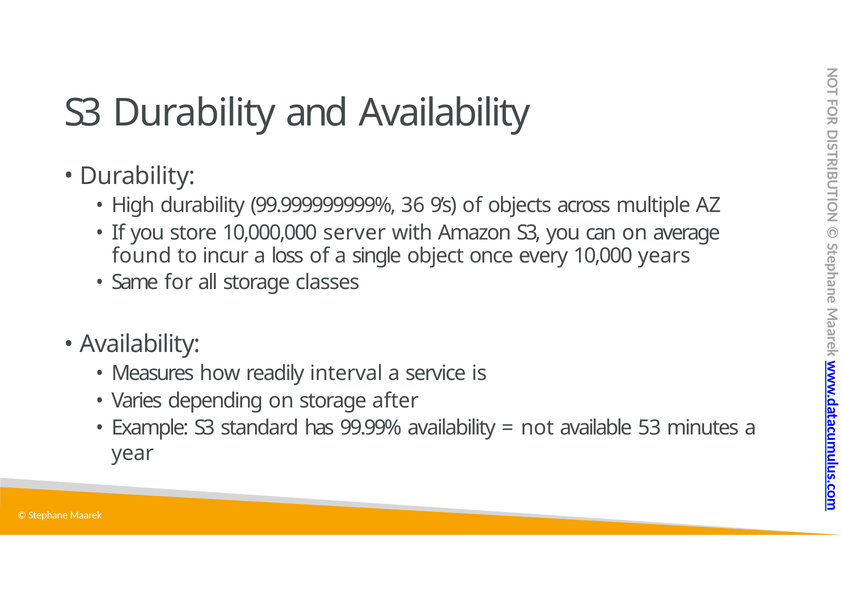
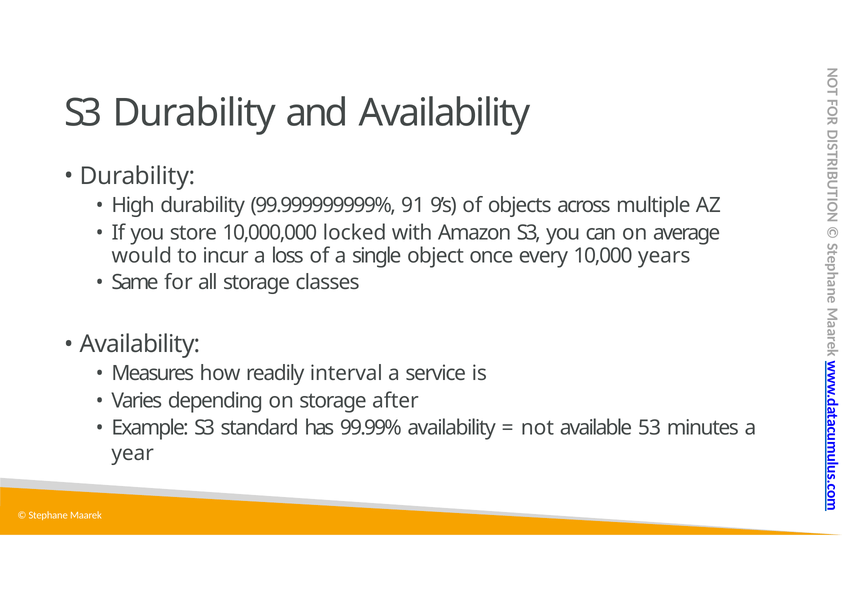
36: 36 -> 91 (413, 205)
server: server -> locked (355, 233)
found: found -> would (142, 255)
